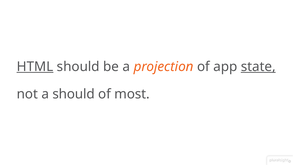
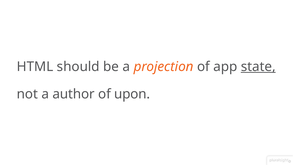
HTML underline: present -> none (35, 67)
a should: should -> author (74, 94)
most: most -> upon (132, 94)
